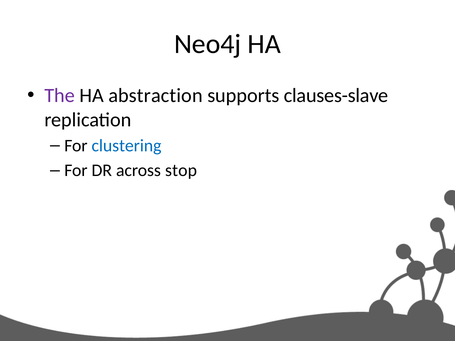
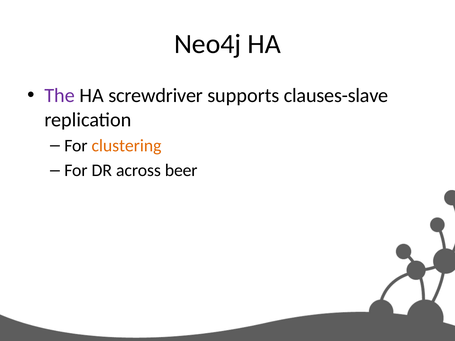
abstraction: abstraction -> screwdriver (156, 95)
clustering colour: blue -> orange (126, 146)
stop: stop -> beer (181, 171)
